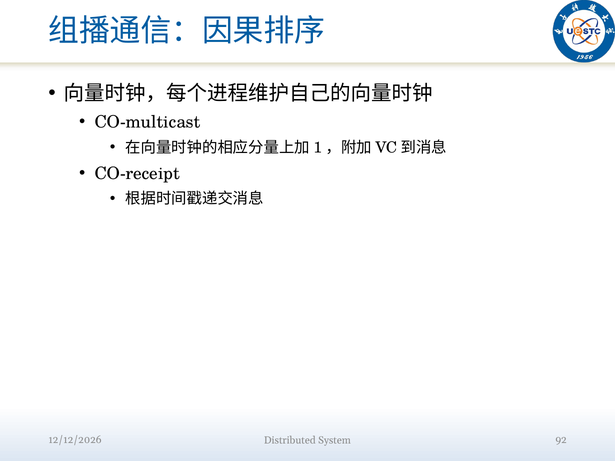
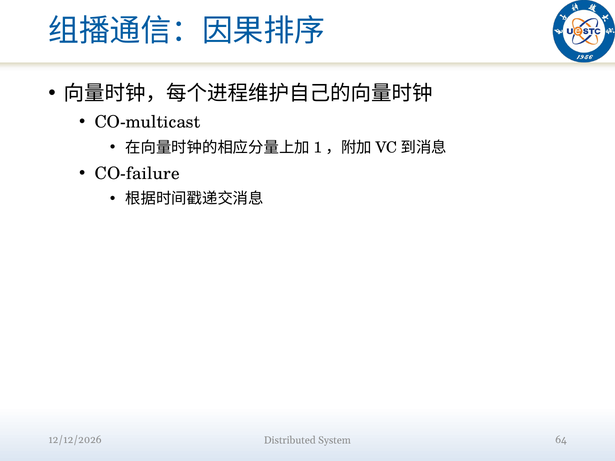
CO-receipt: CO-receipt -> CO-failure (137, 174)
92: 92 -> 64 (561, 440)
